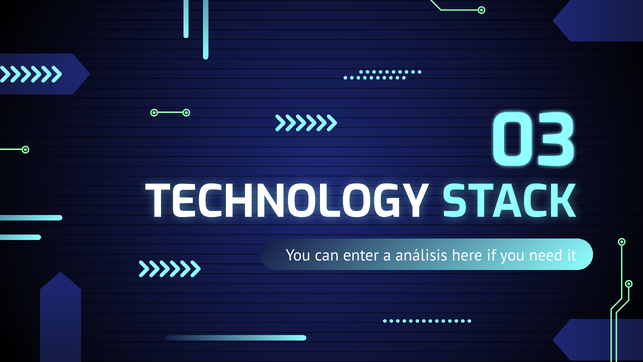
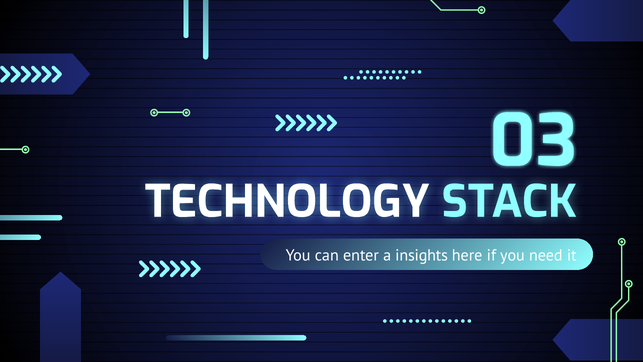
análisis: análisis -> insights (422, 255)
